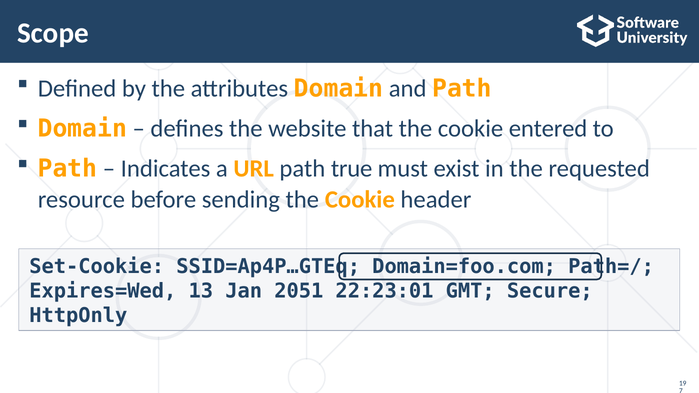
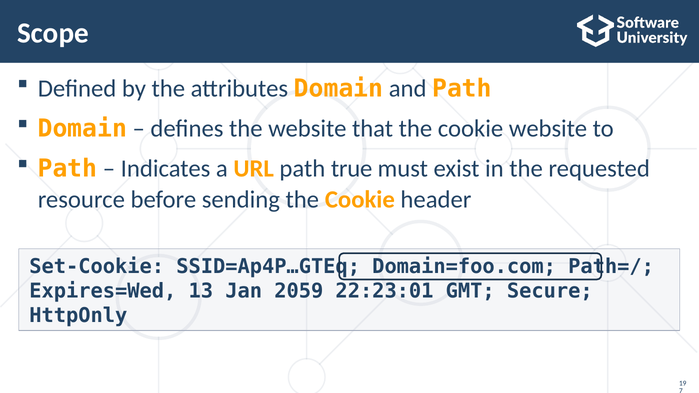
cookie entered: entered -> website (548, 129)
2051: 2051 -> 2059 (299, 291)
